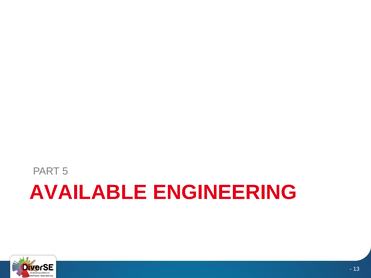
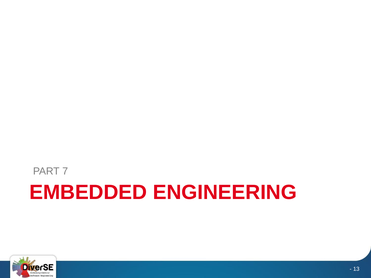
5: 5 -> 7 (65, 171)
AVAILABLE: AVAILABLE -> EMBEDDED (88, 193)
